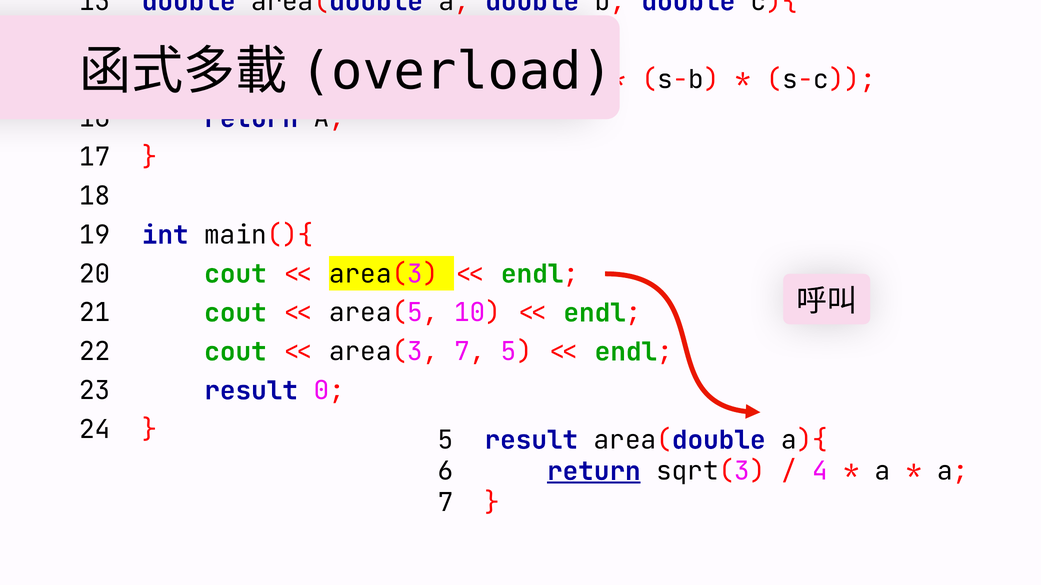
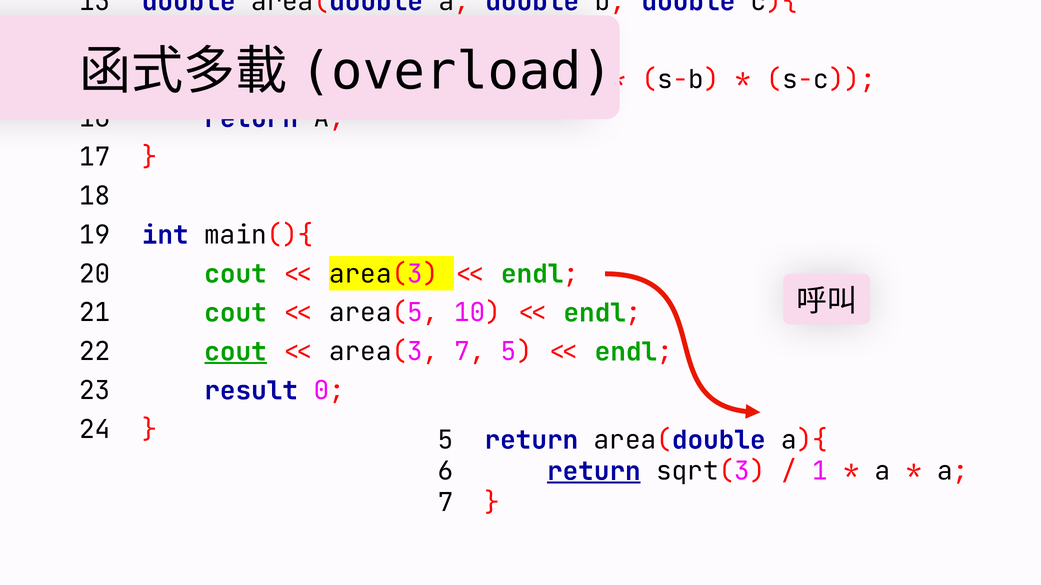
cout underline: none -> present (236, 352)
5 result: result -> return (531, 441)
4: 4 -> 1 (820, 472)
